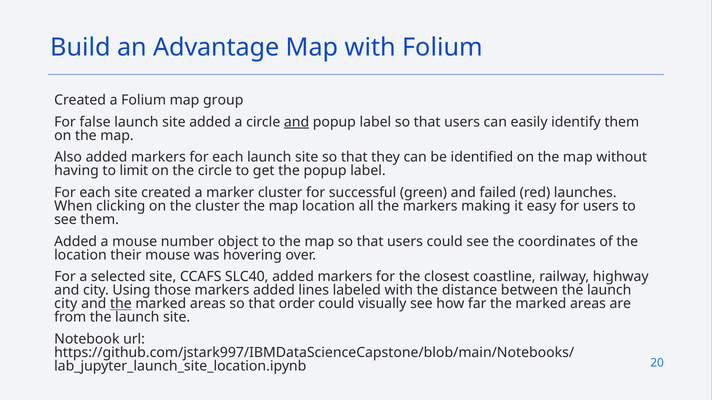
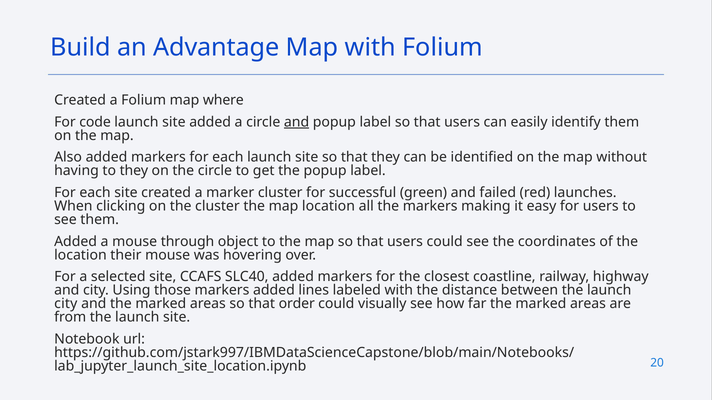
group: group -> where (223, 100)
false: false -> code (95, 122)
to limit: limit -> they (134, 171)
number: number -> through (188, 242)
the underline: present -> none (121, 304)
